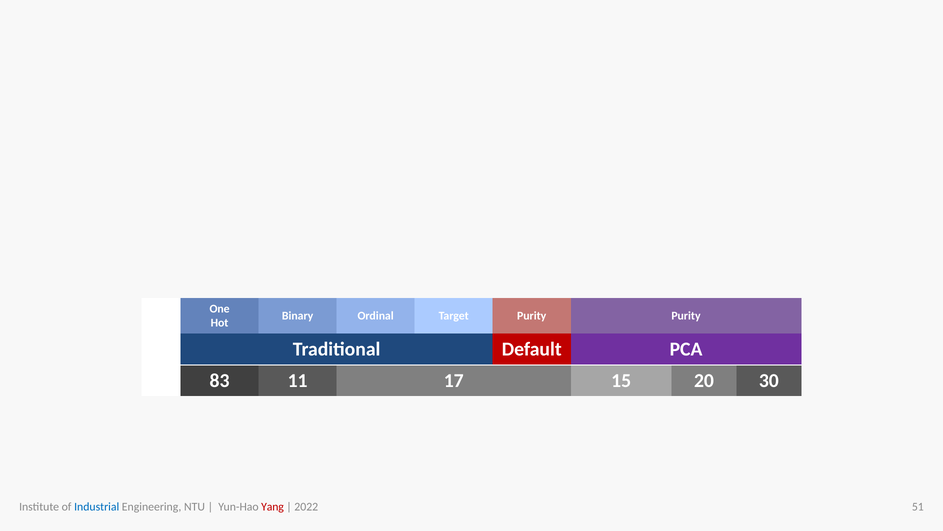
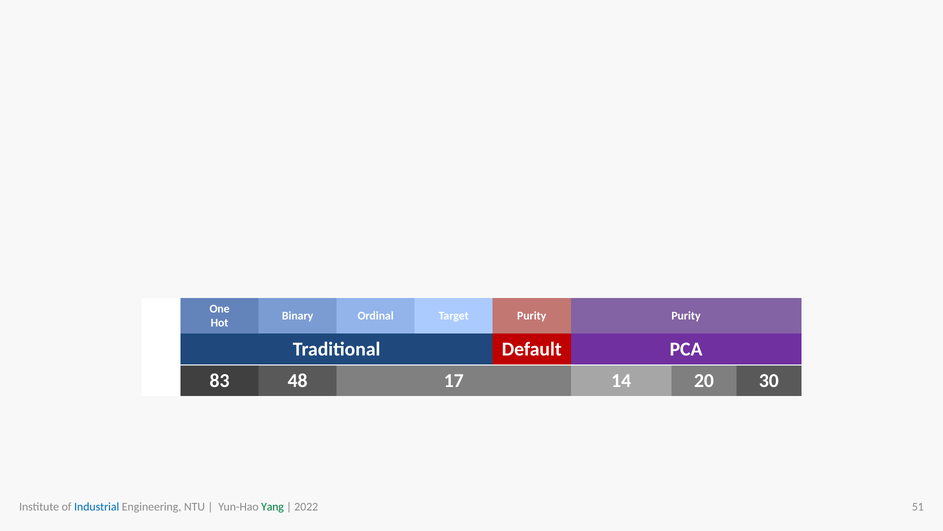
11: 11 -> 48 (298, 380)
15: 15 -> 14 (621, 380)
Yang colour: red -> green (273, 506)
